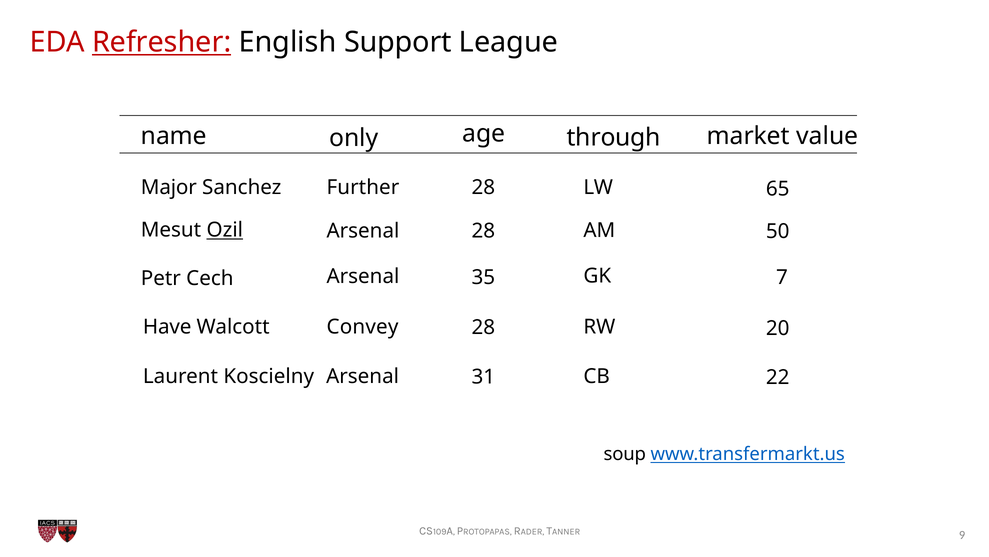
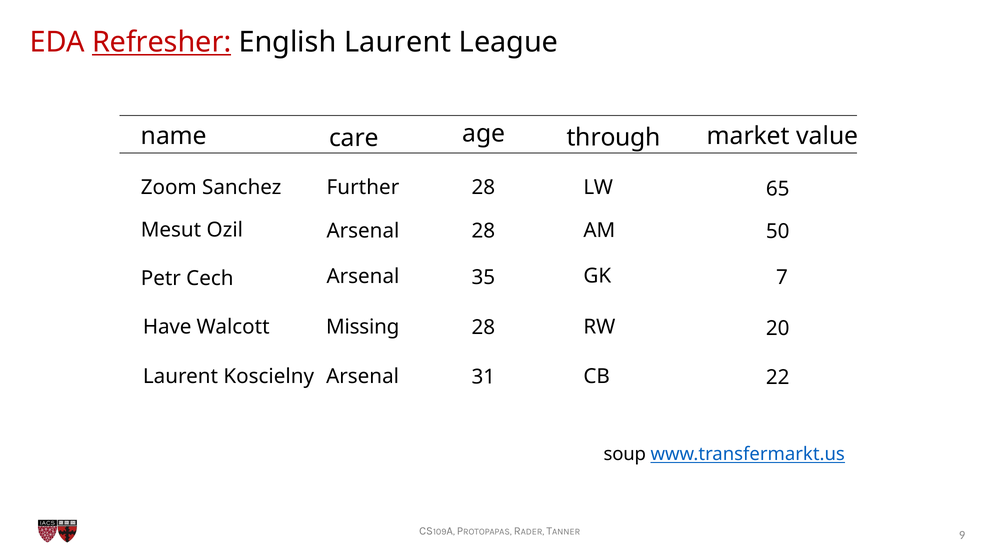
English Support: Support -> Laurent (398, 42)
only: only -> care (354, 138)
Major: Major -> Zoom (169, 187)
Ozil underline: present -> none (225, 230)
Convey: Convey -> Missing (363, 327)
